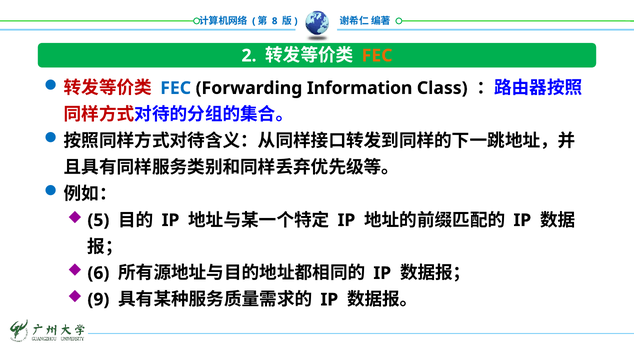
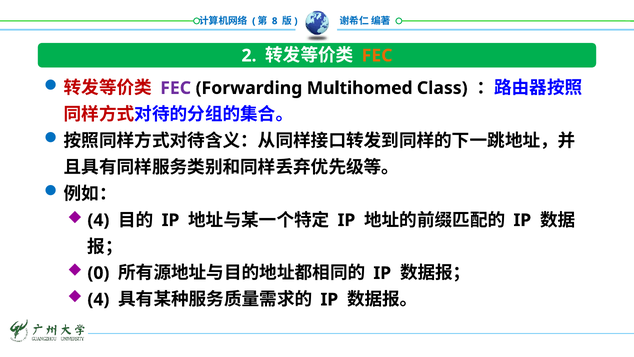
FEC colour: blue -> purple (176, 88)
Information: Information -> Multihomed (360, 88)
5: 5 -> 4 (98, 220)
6: 6 -> 0 (98, 273)
9: 9 -> 4 (98, 299)
